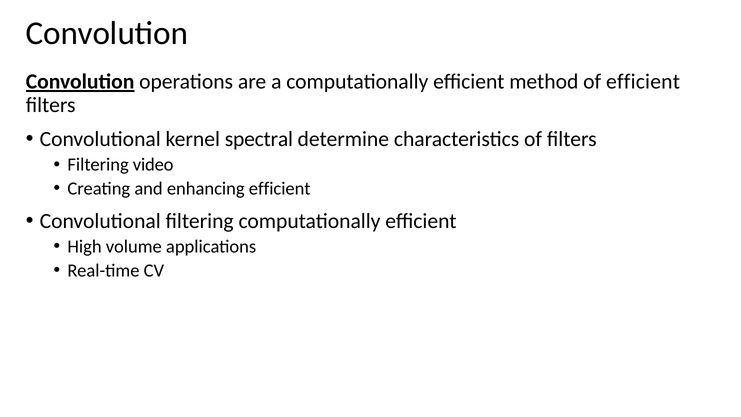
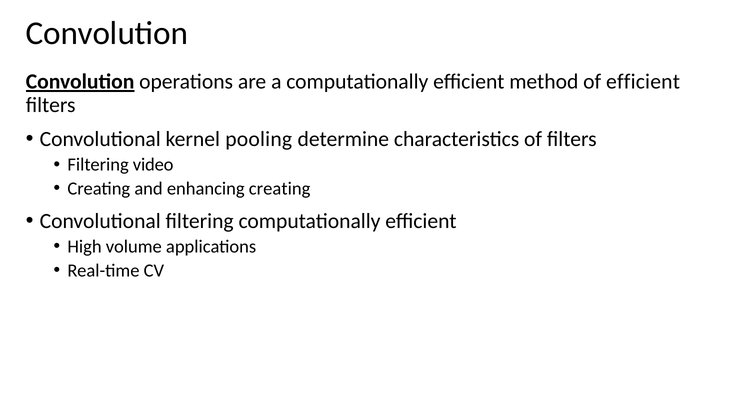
spectral: spectral -> pooling (259, 139)
enhancing efficient: efficient -> creating (280, 188)
